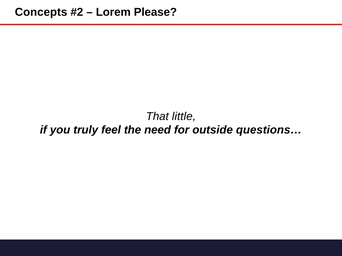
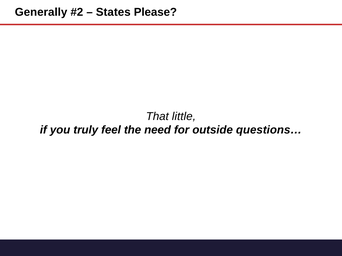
Concepts: Concepts -> Generally (41, 12)
Lorem: Lorem -> States (113, 12)
